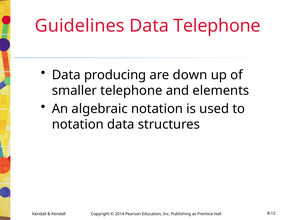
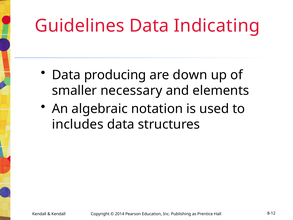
Data Telephone: Telephone -> Indicating (217, 26)
smaller telephone: telephone -> necessary (131, 90)
notation: notation -> includes (78, 124)
